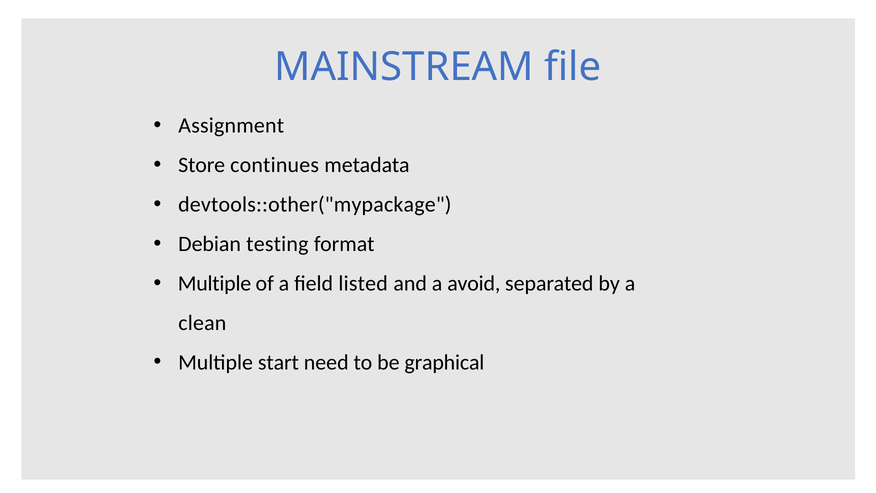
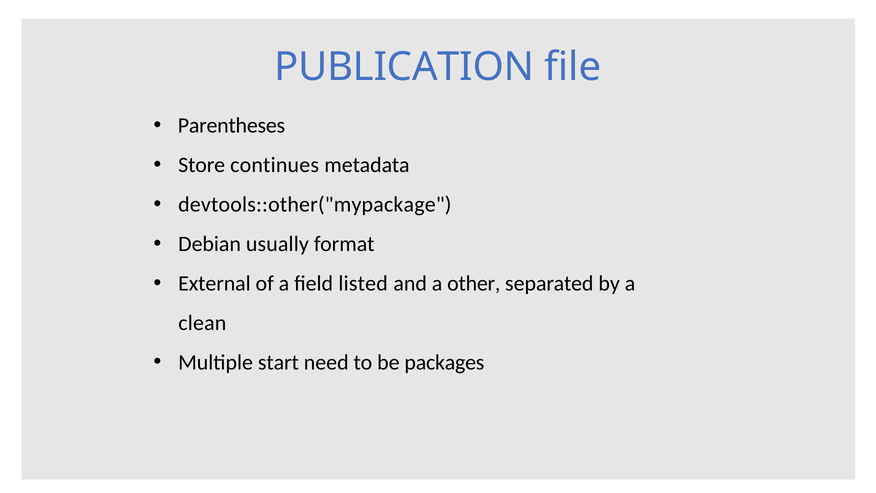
MAINSTREAM: MAINSTREAM -> PUBLICATION (404, 67)
Assignment: Assignment -> Parentheses (231, 126)
testing: testing -> usually (277, 244)
Multiple: Multiple -> External (214, 283)
avoid: avoid -> other (474, 283)
graphical: graphical -> packages (444, 362)
